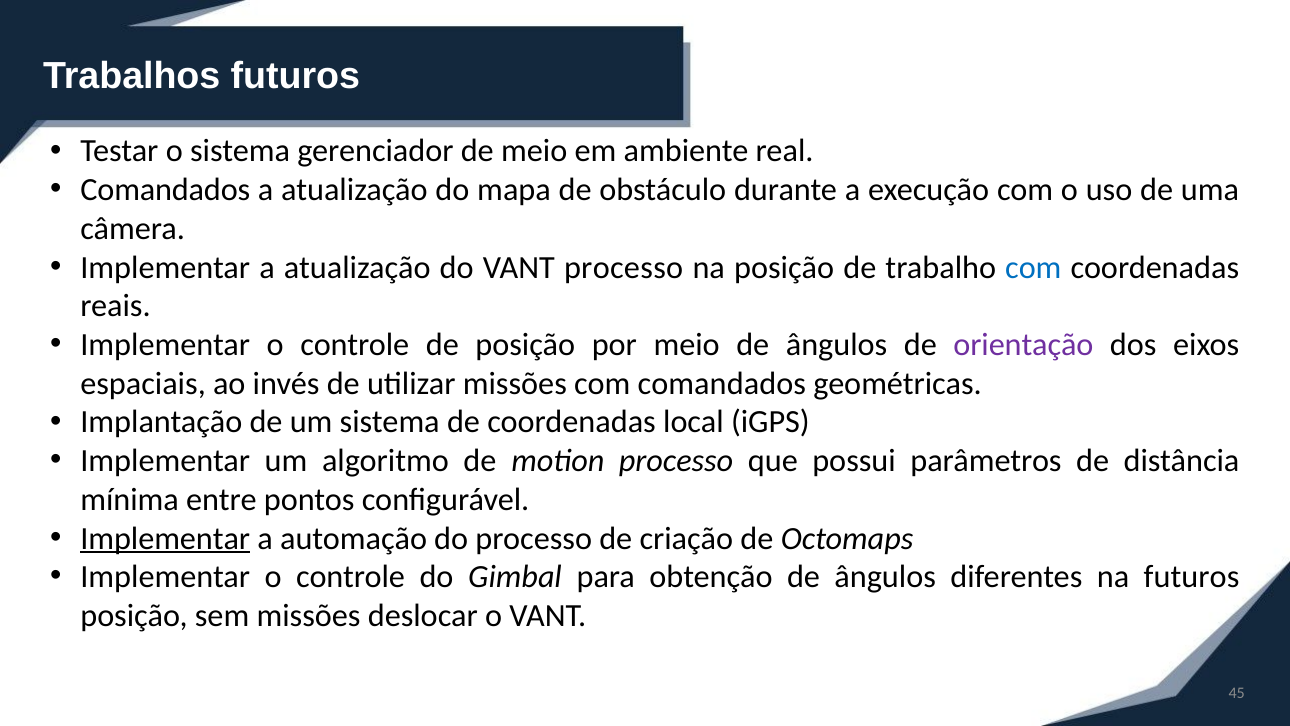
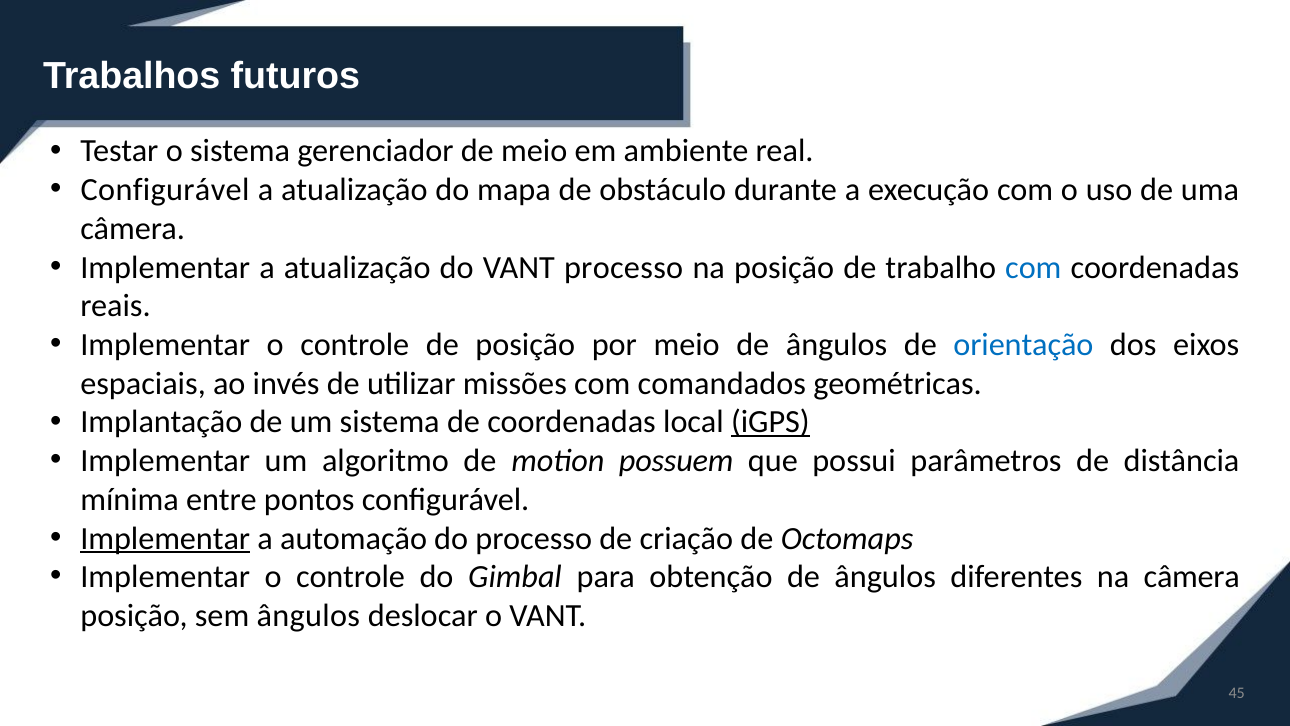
Comandados: Comandados -> Configurável (165, 190)
orientação colour: purple -> blue (1023, 345)
iGPS underline: none -> present (770, 422)
motion processo: processo -> possuem (676, 461)
na futuros: futuros -> câmera (1192, 577)
sem missões: missões -> ângulos (308, 616)
